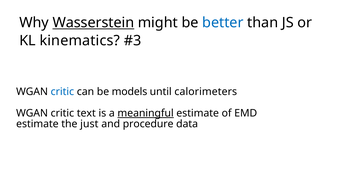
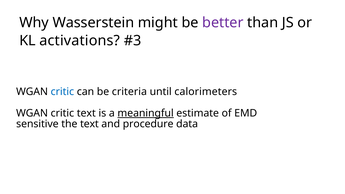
Wasserstein underline: present -> none (93, 23)
better colour: blue -> purple (223, 23)
kinematics: kinematics -> activations (80, 41)
models: models -> criteria (129, 92)
estimate: estimate -> sensitive (37, 124)
the just: just -> text (89, 124)
